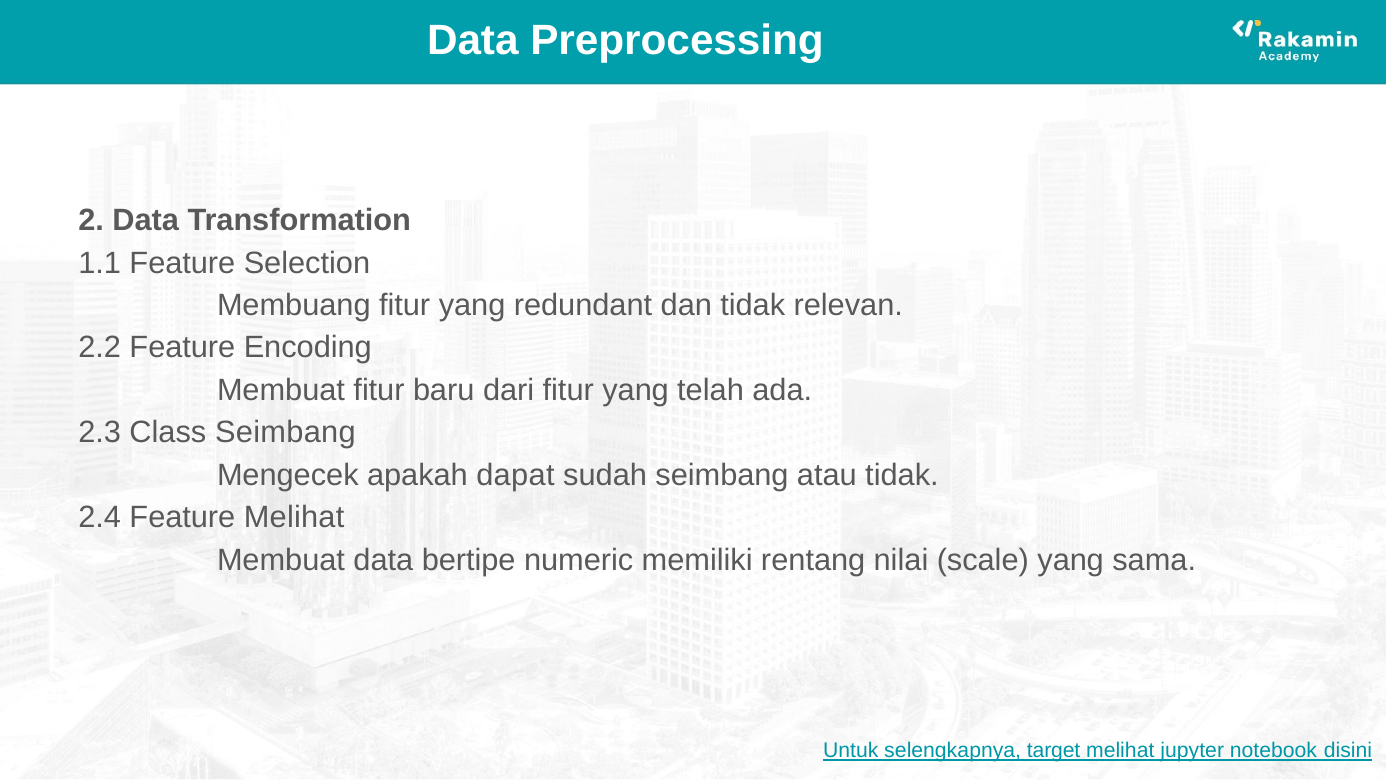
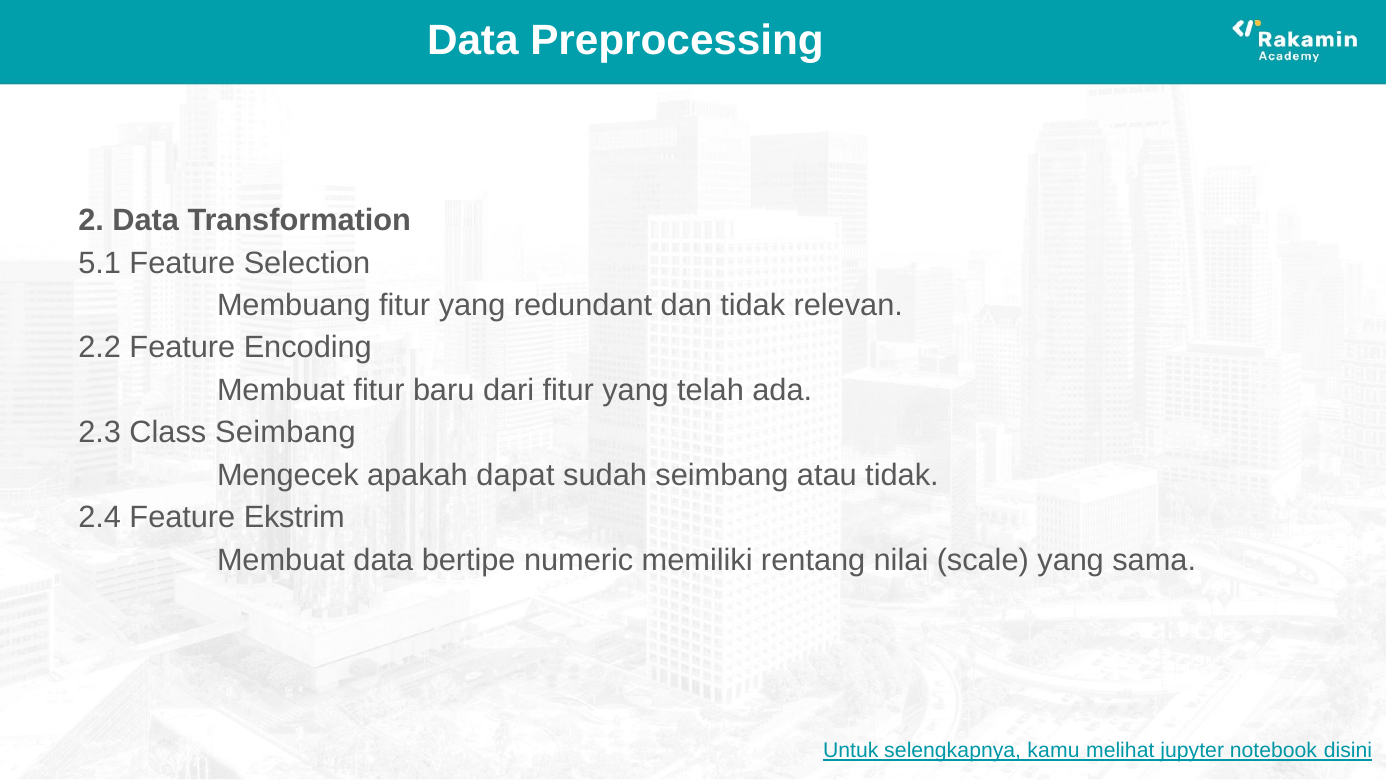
1.1: 1.1 -> 5.1 (100, 263)
Feature Melihat: Melihat -> Ekstrim (294, 517)
target: target -> kamu (1053, 750)
